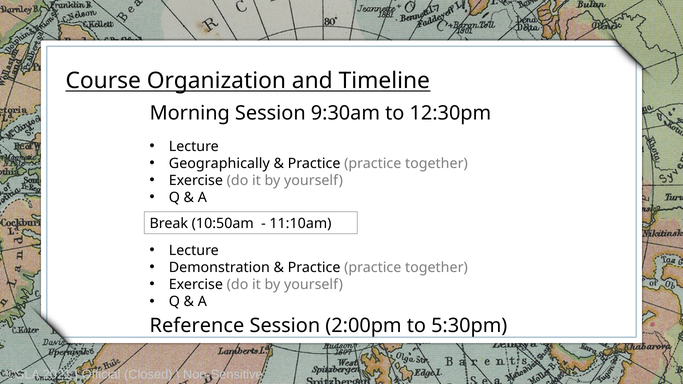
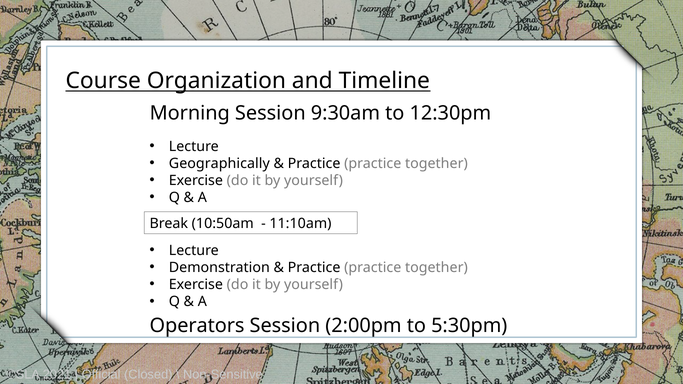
Reference: Reference -> Operators (197, 326)
